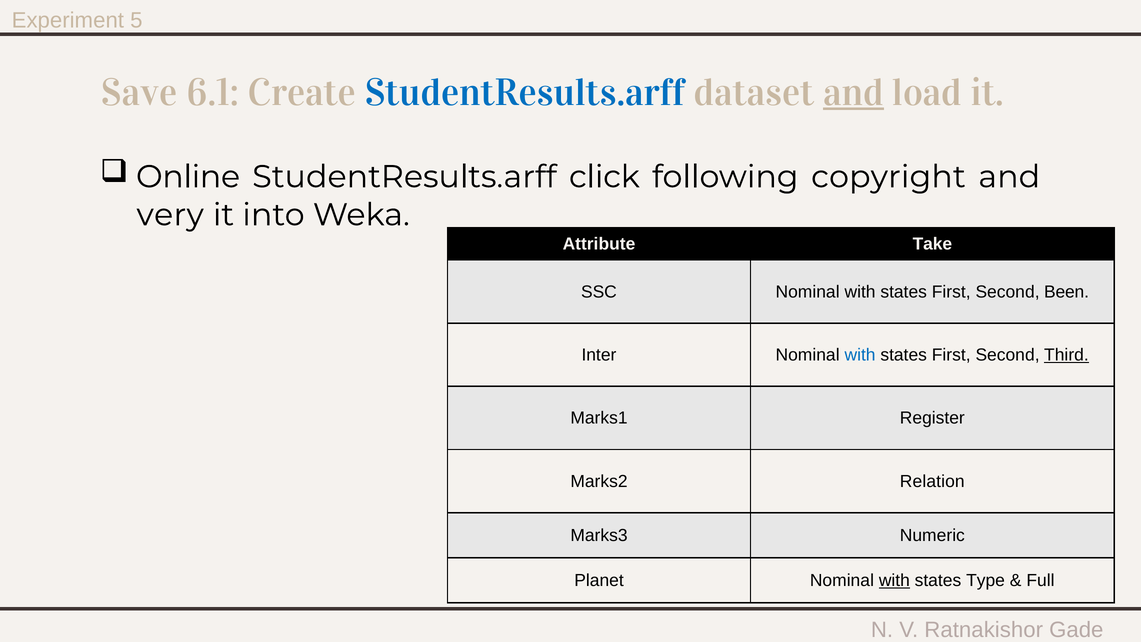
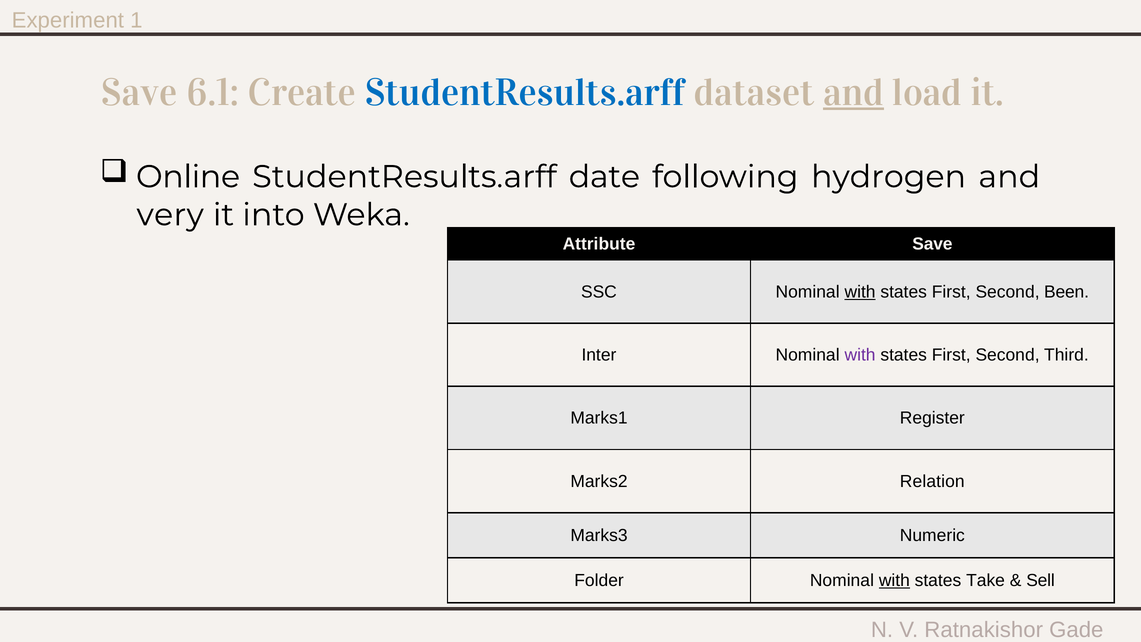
5: 5 -> 1 (136, 20)
click: click -> date (604, 177)
copyright: copyright -> hydrogen (889, 177)
Attribute Take: Take -> Save (932, 244)
with underline: none -> present (860, 292)
with colour: blue -> purple (860, 355)
Third underline: present -> none (1066, 355)
Planet: Planet -> Folder (599, 581)
Type: Type -> Take (986, 581)
Full: Full -> Sell (1041, 581)
